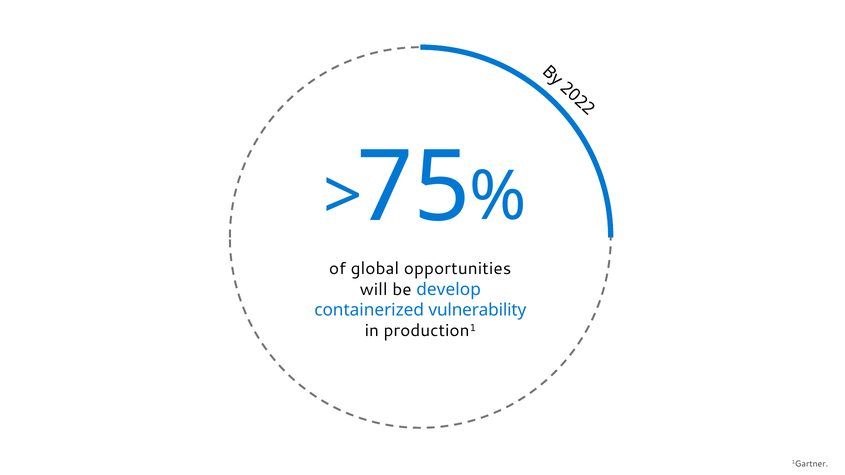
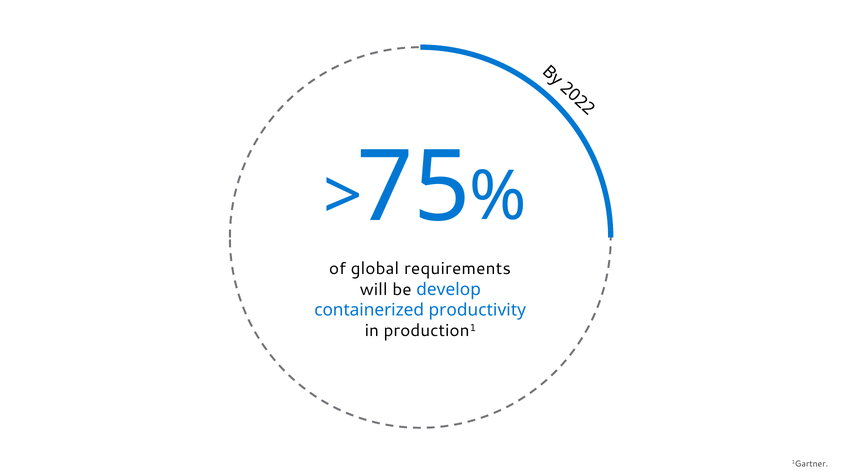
opportunities: opportunities -> requirements (458, 269)
vulnerability: vulnerability -> productivity (477, 310)
